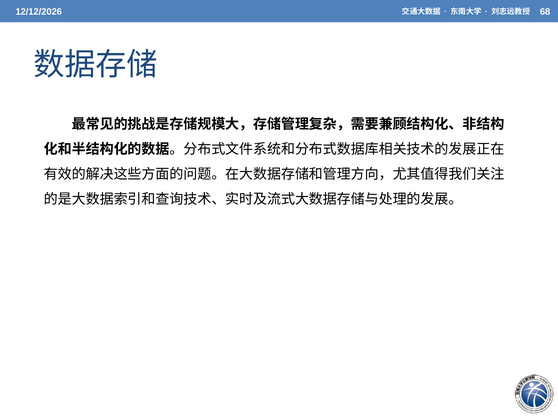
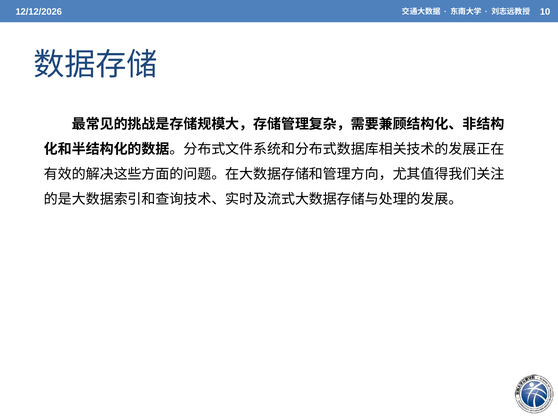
68: 68 -> 10 (545, 12)
